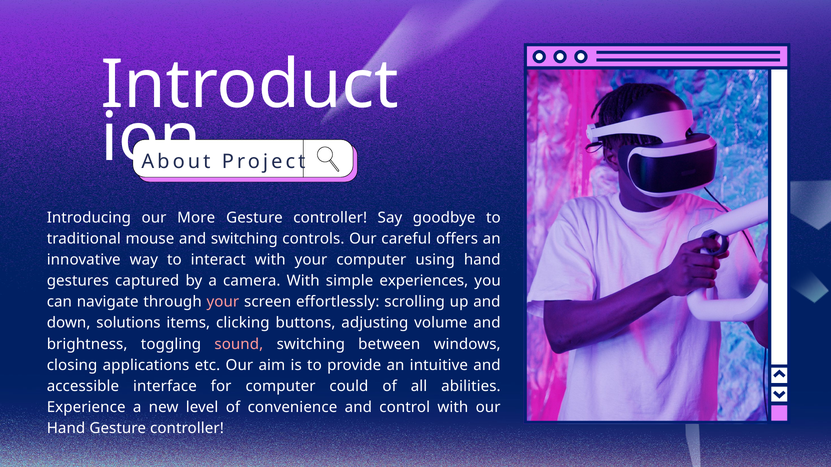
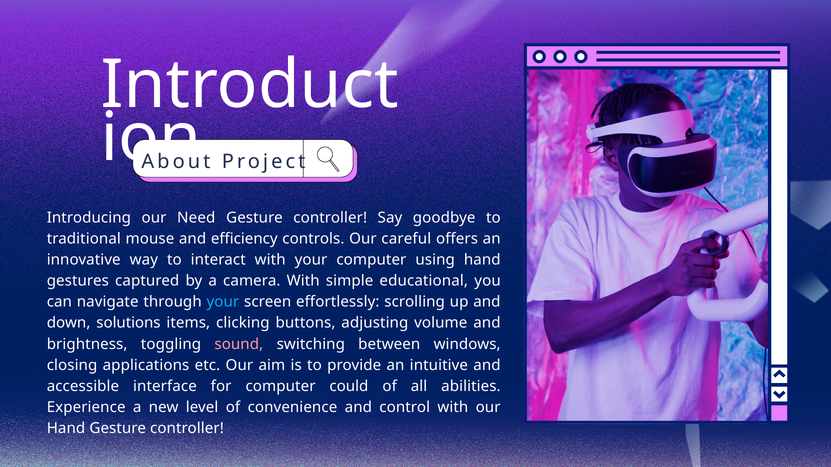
More: More -> Need (196, 218)
and switching: switching -> efficiency (244, 239)
experiences: experiences -> educational (424, 281)
your colour: pink -> light blue (223, 302)
